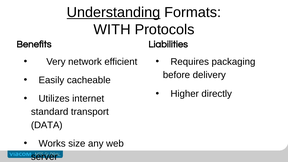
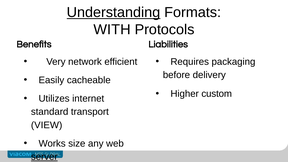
directly: directly -> custom (217, 94)
DATA: DATA -> VIEW (47, 125)
server underline: none -> present (44, 157)
